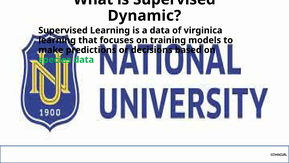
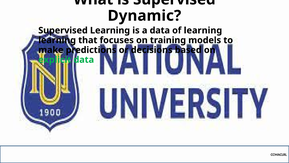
of virginica: virginica -> learning (203, 30)
species: species -> explicit (55, 60)
